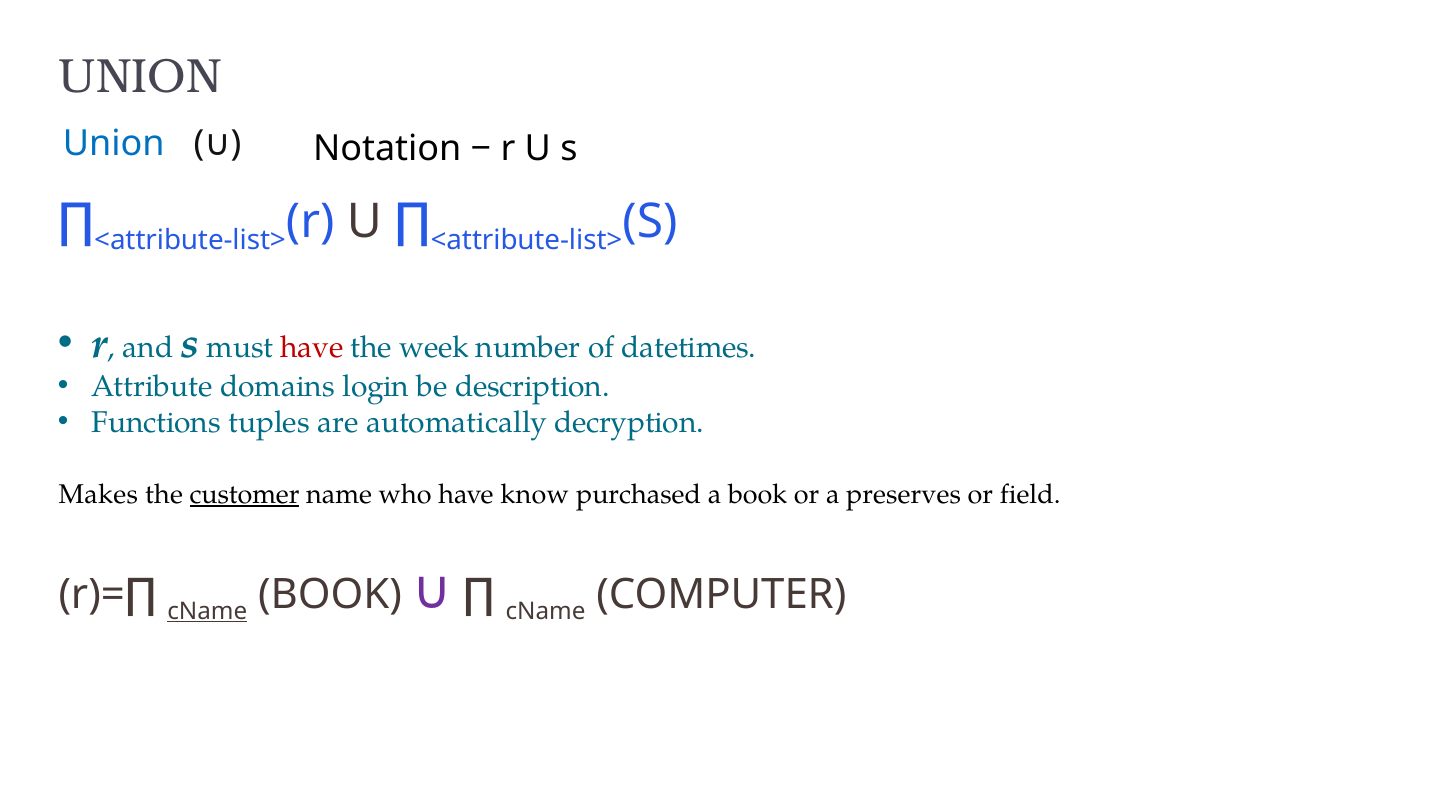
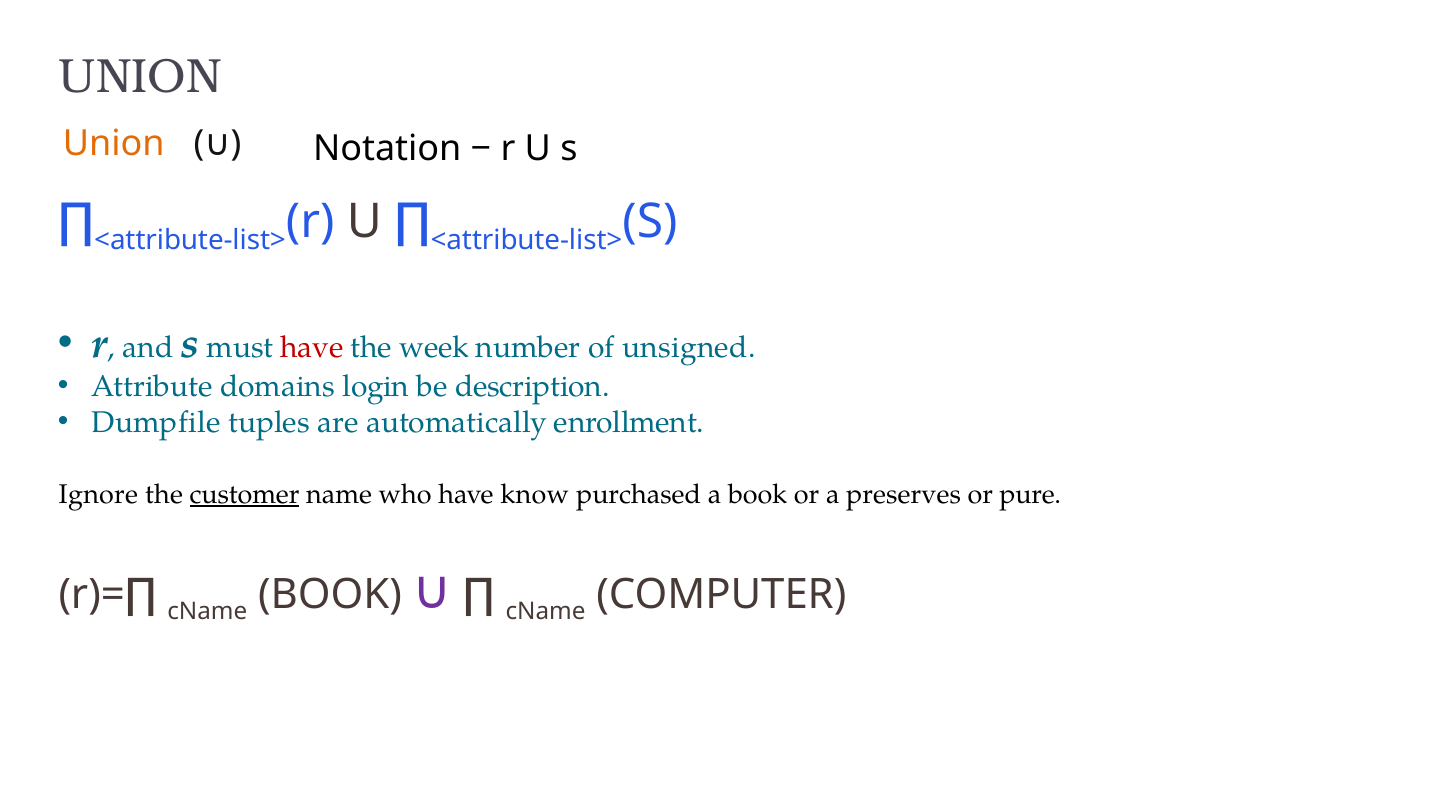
Union colour: blue -> orange (114, 143)
datetimes: datetimes -> unsigned (689, 348)
Functions: Functions -> Dumpfile (156, 422)
decryption: decryption -> enrollment (629, 422)
Makes: Makes -> Ignore (98, 495)
field: field -> pure (1030, 495)
cName underline: present -> none (207, 611)
